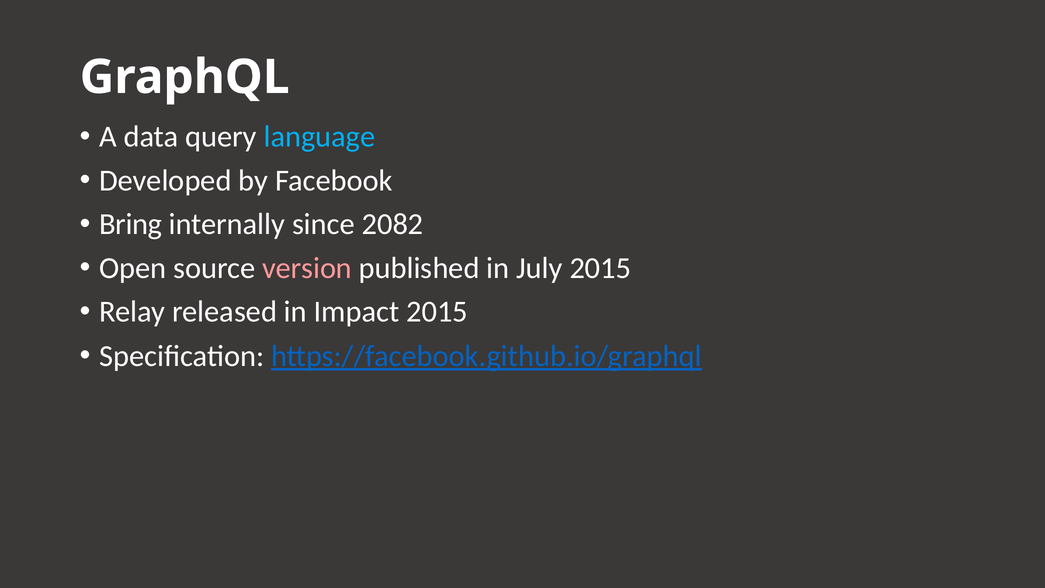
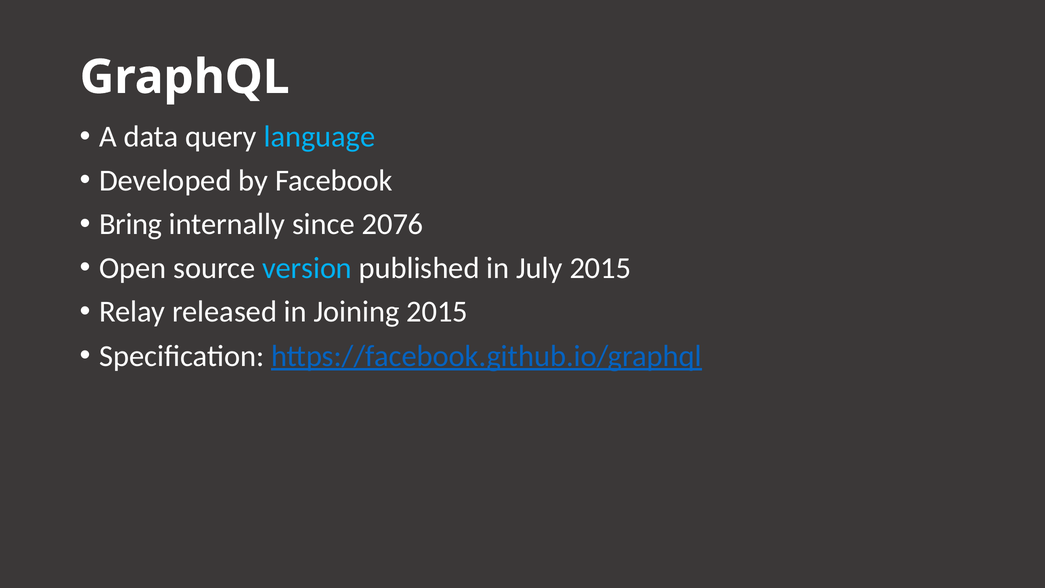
2082: 2082 -> 2076 (393, 224)
version colour: pink -> light blue (307, 268)
Impact: Impact -> Joining (357, 312)
